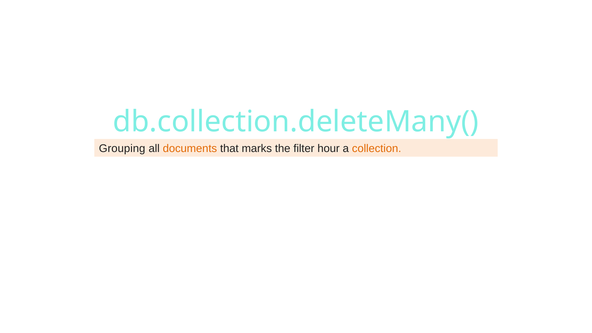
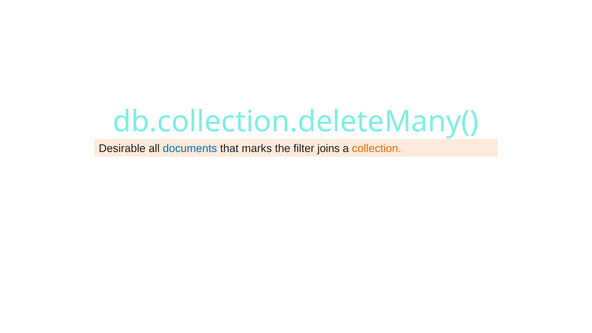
Grouping: Grouping -> Desirable (122, 149)
documents colour: orange -> blue (190, 149)
hour: hour -> joins (329, 149)
